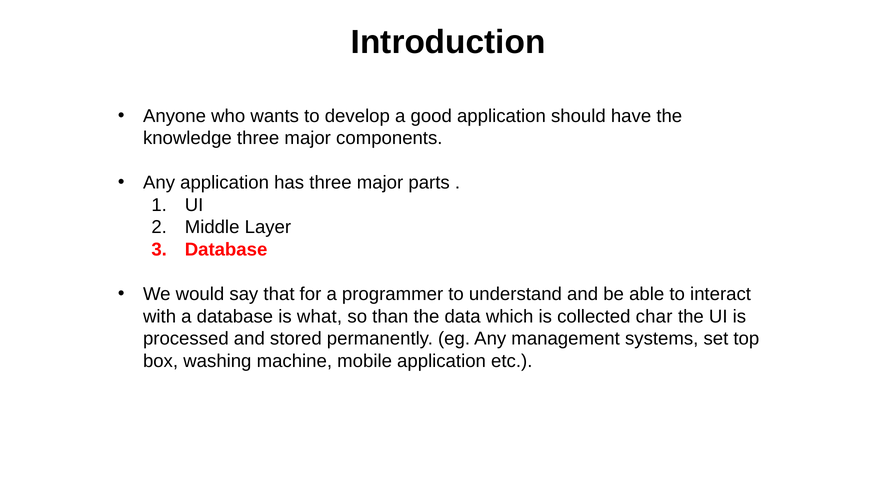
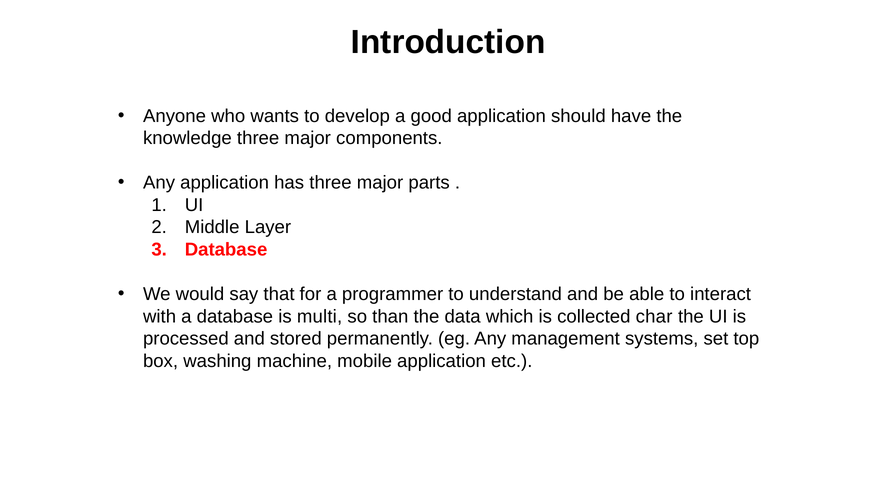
is what: what -> multi (320, 317)
